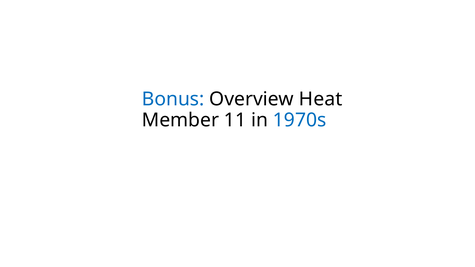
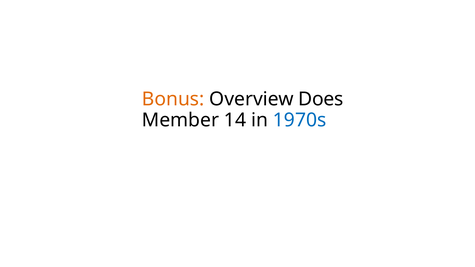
Bonus colour: blue -> orange (173, 99)
Heat: Heat -> Does (321, 99)
11: 11 -> 14 (235, 120)
